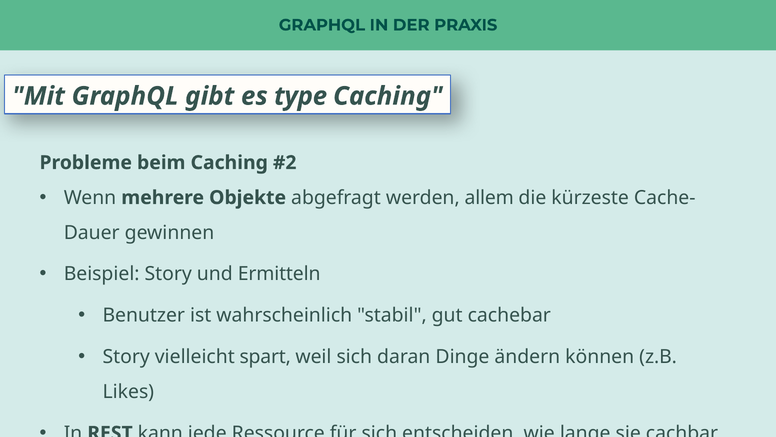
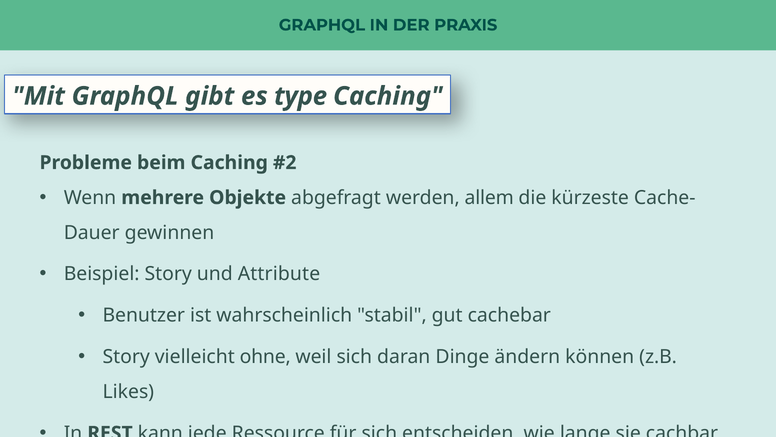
Ermitteln: Ermitteln -> Attribute (279, 274)
spart: spart -> ohne (265, 357)
